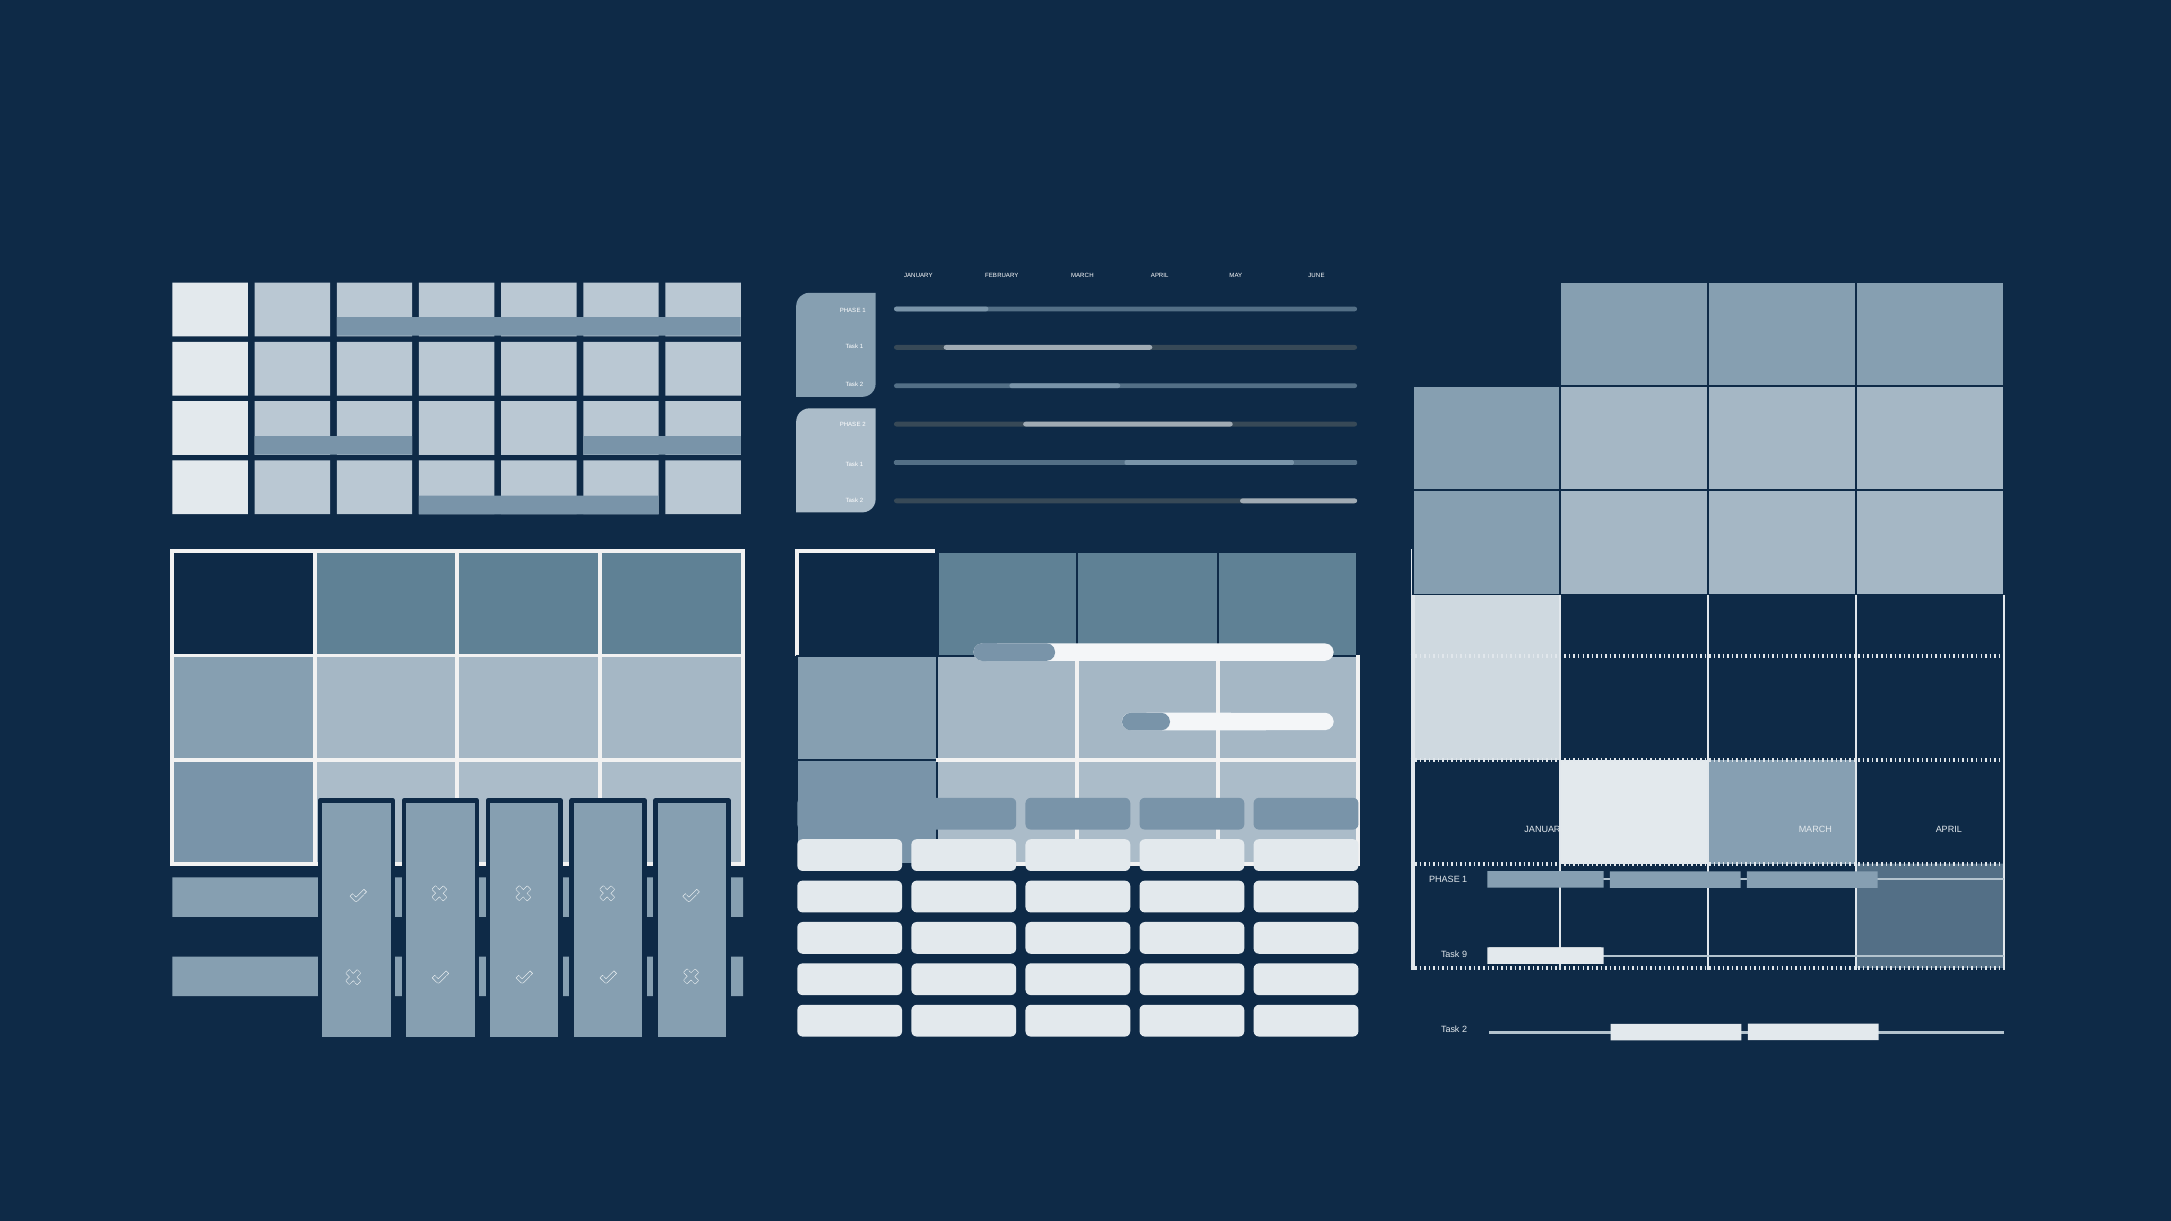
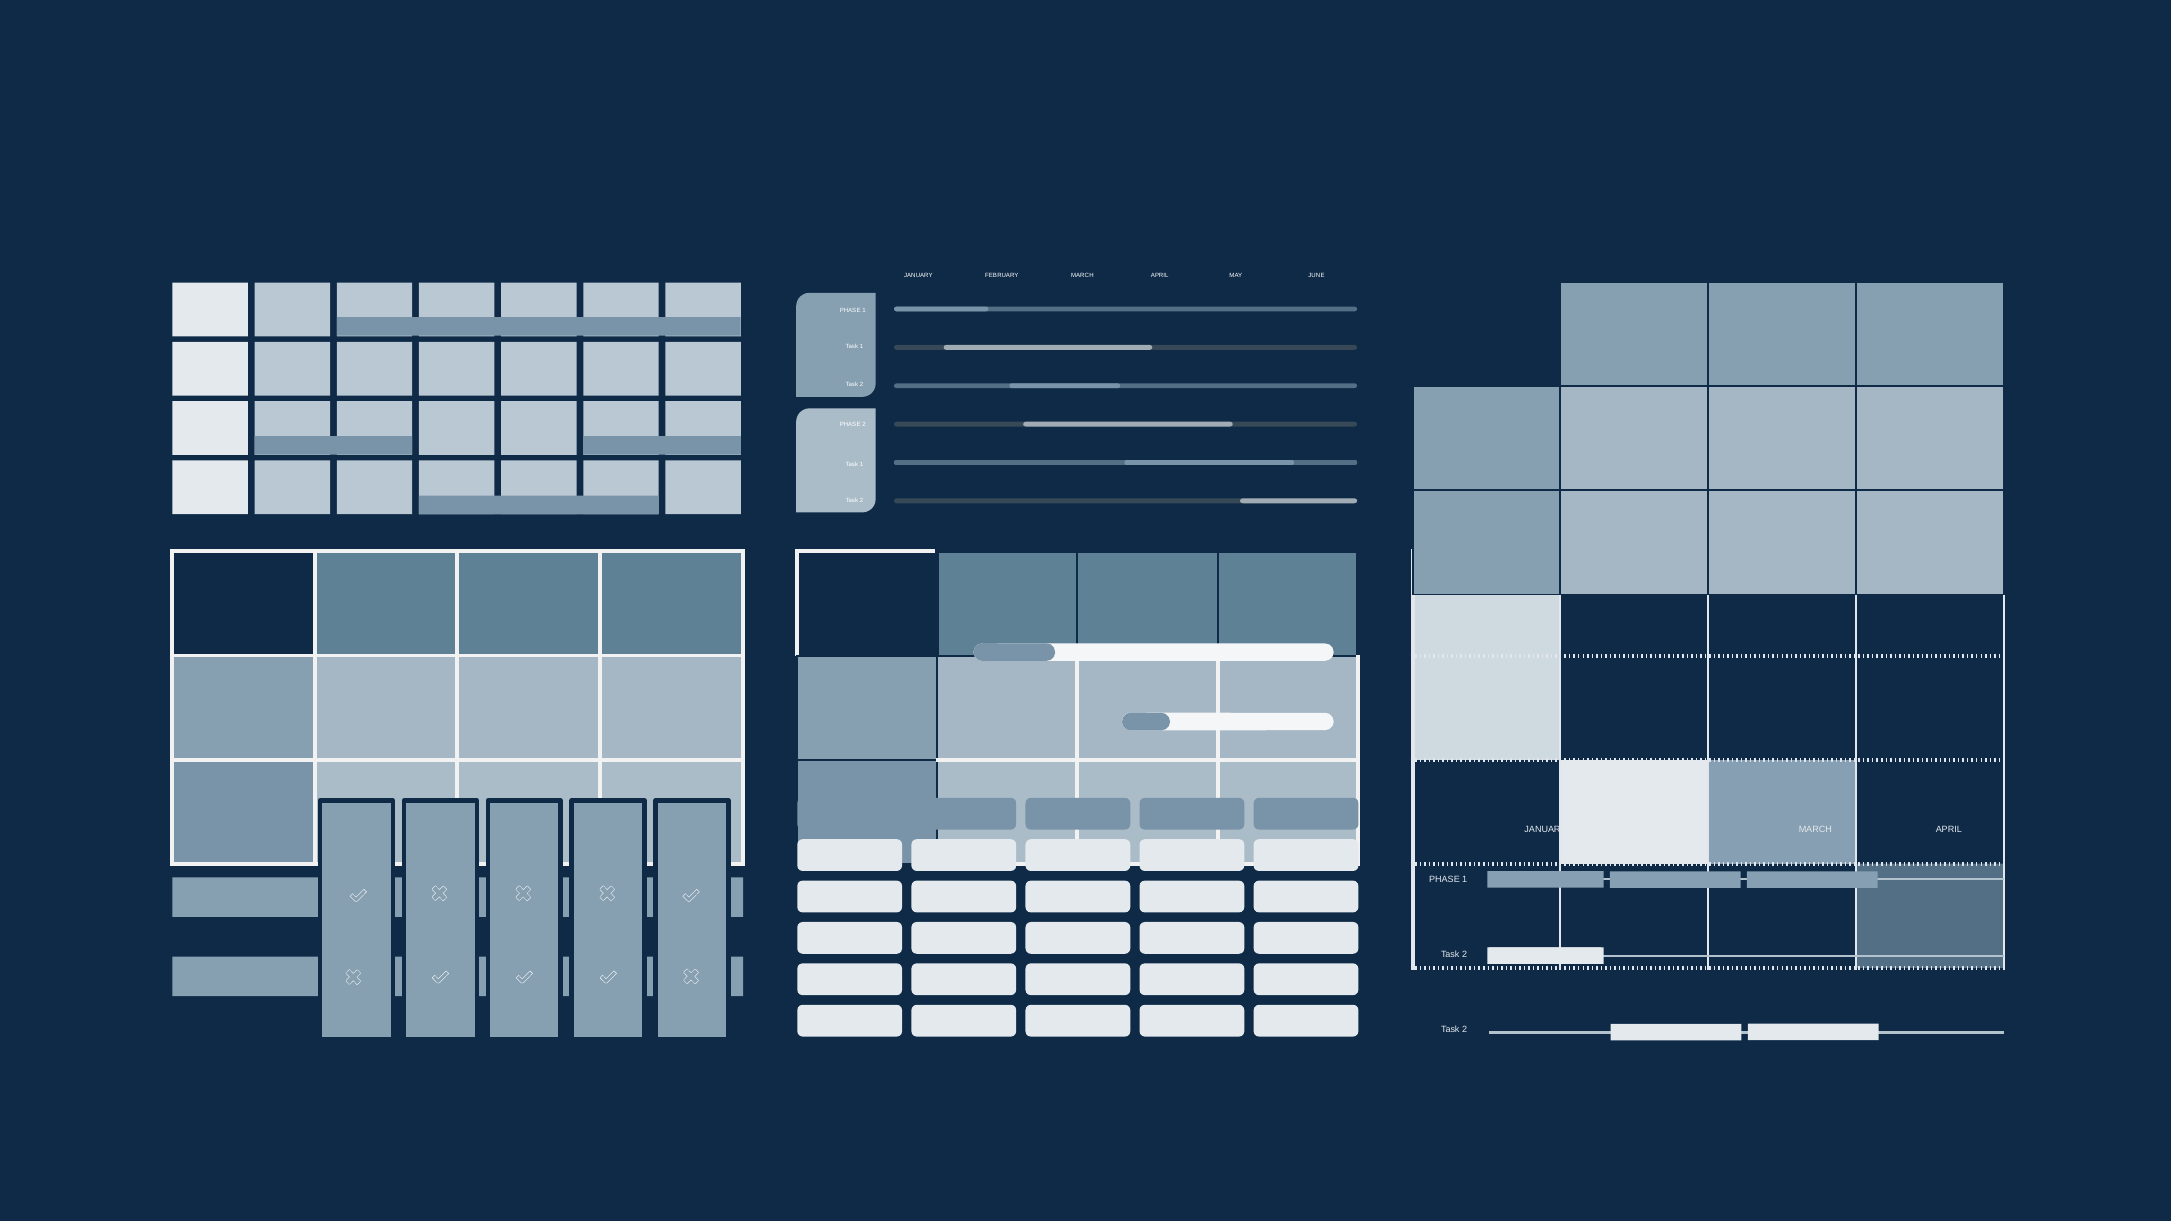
9: 9 -> 2 (1465, 955)
